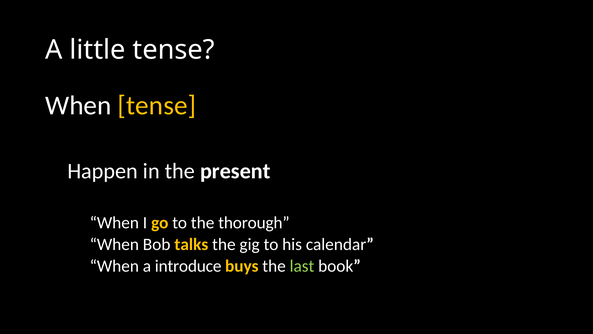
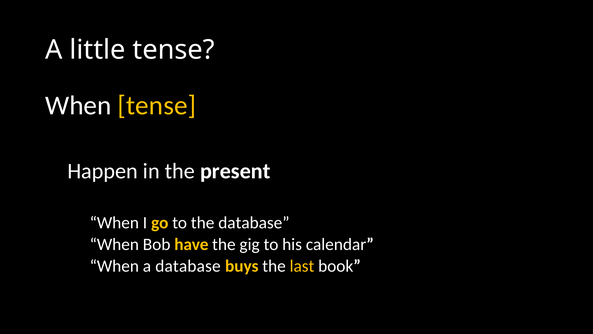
the thorough: thorough -> database (254, 222)
talks: talks -> have (191, 244)
a introduce: introduce -> database (188, 266)
last colour: light green -> yellow (302, 266)
